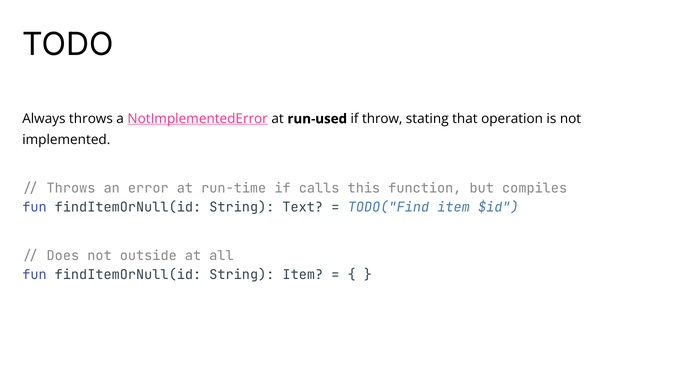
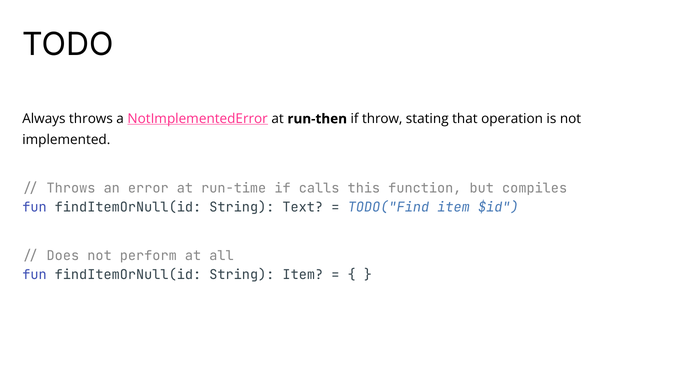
run-used: run-used -> run-then (317, 119)
outside: outside -> perform (148, 256)
